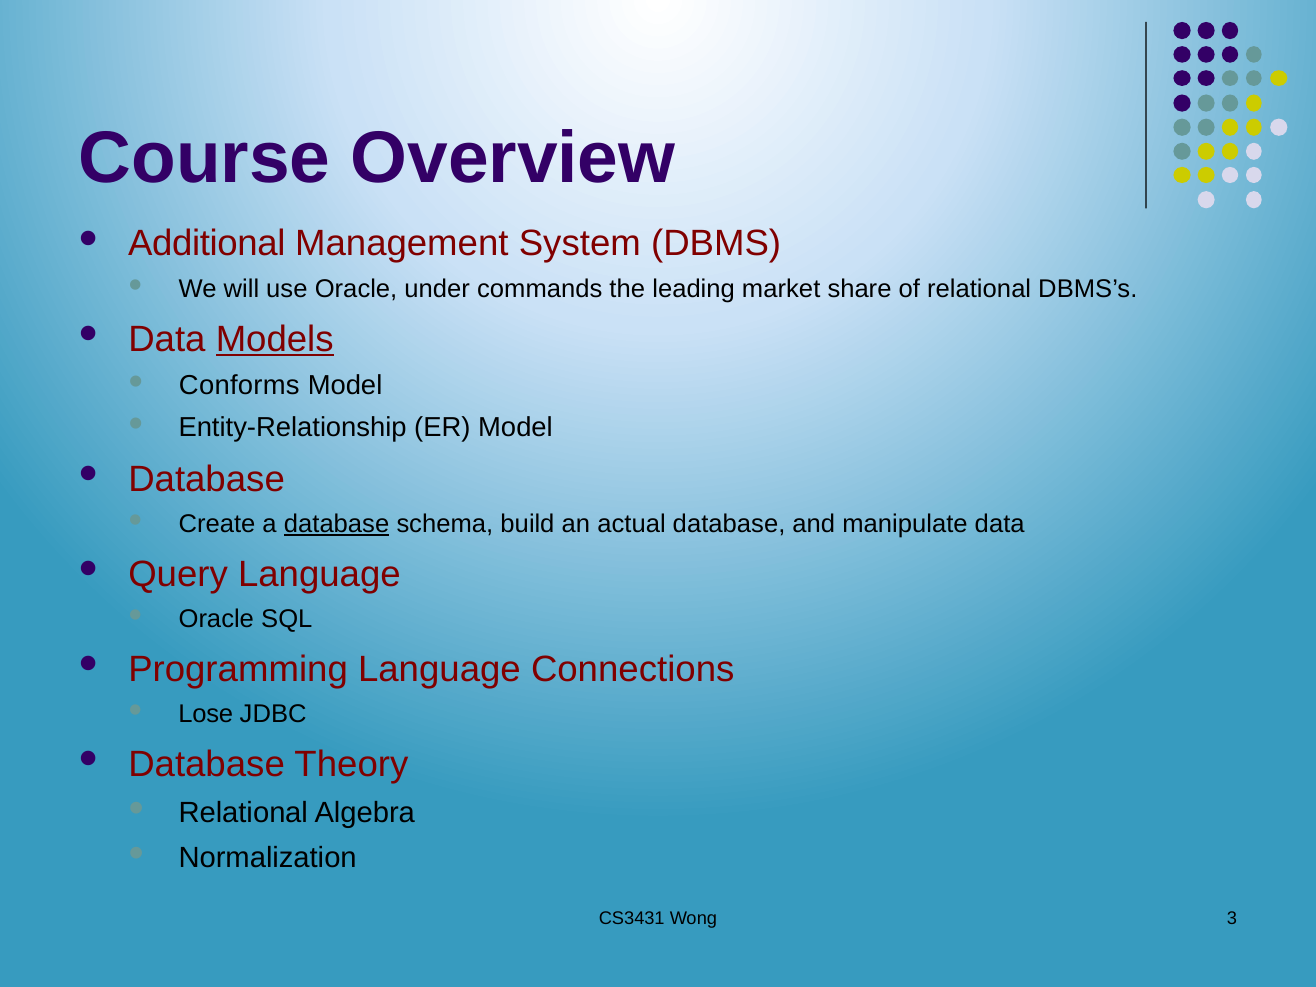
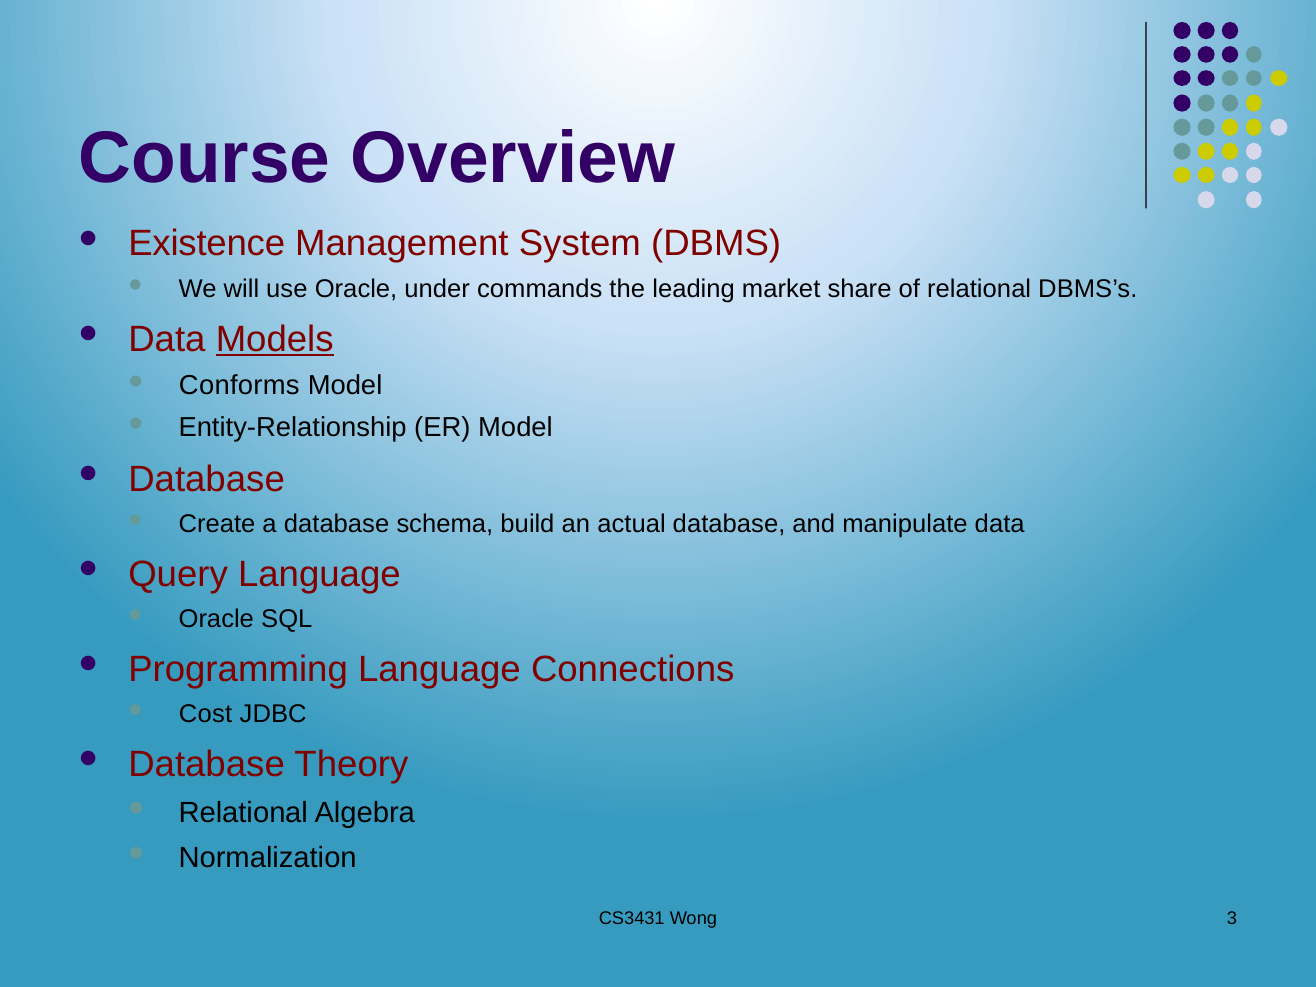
Additional: Additional -> Existence (207, 244)
database underline: present -> none (337, 524)
Lose: Lose -> Cost (206, 714)
